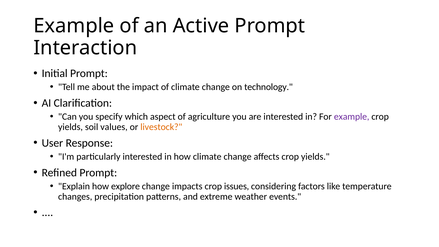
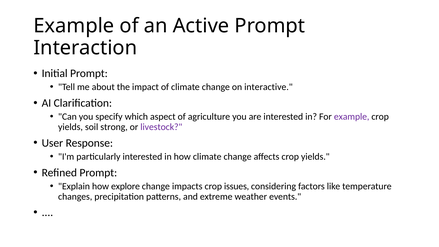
technology: technology -> interactive (268, 87)
values: values -> strong (114, 127)
livestock colour: orange -> purple (161, 127)
